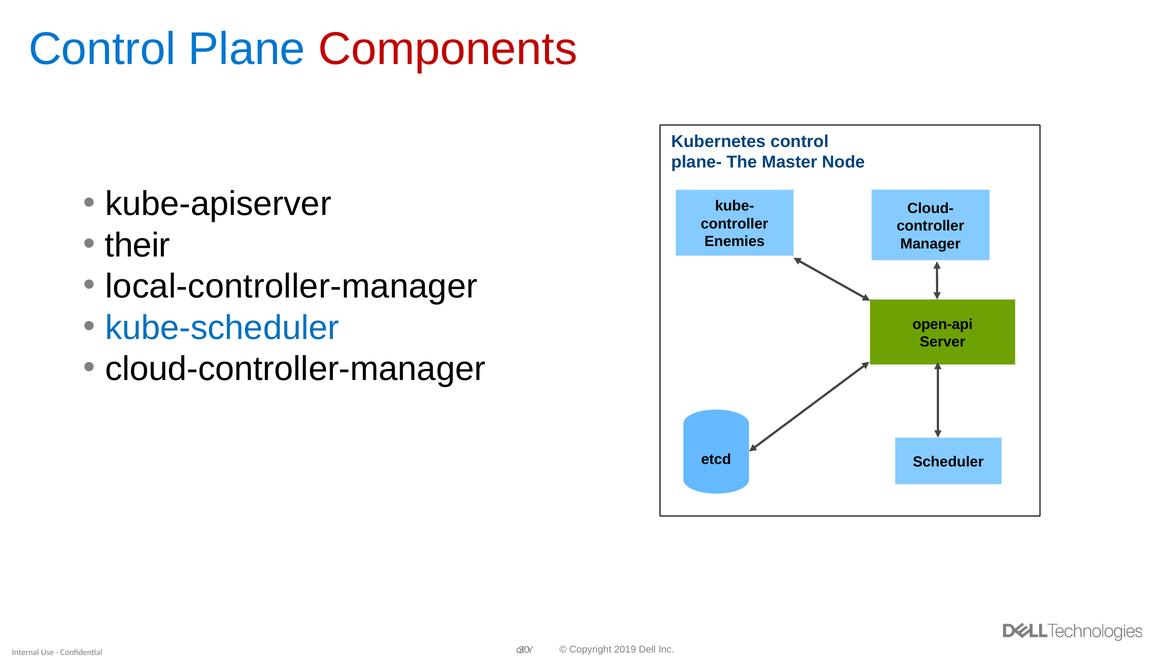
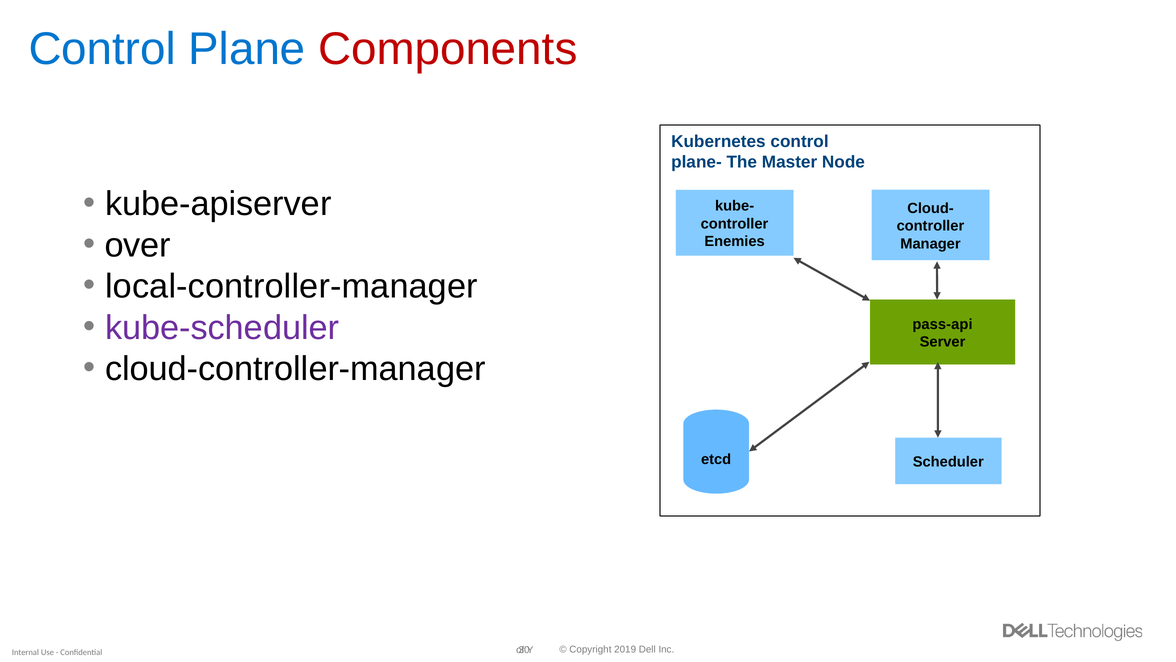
their: their -> over (138, 245)
kube-scheduler colour: blue -> purple (222, 327)
open-api: open-api -> pass-api (942, 324)
